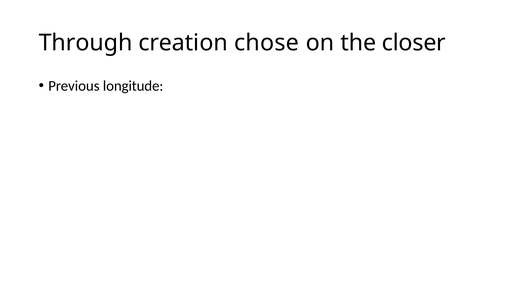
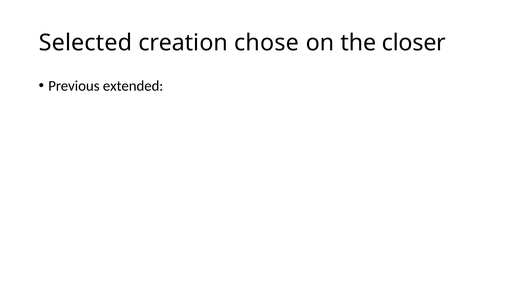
Through: Through -> Selected (85, 43)
longitude: longitude -> extended (133, 86)
